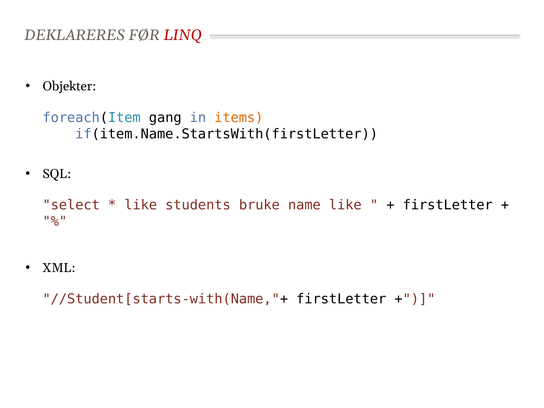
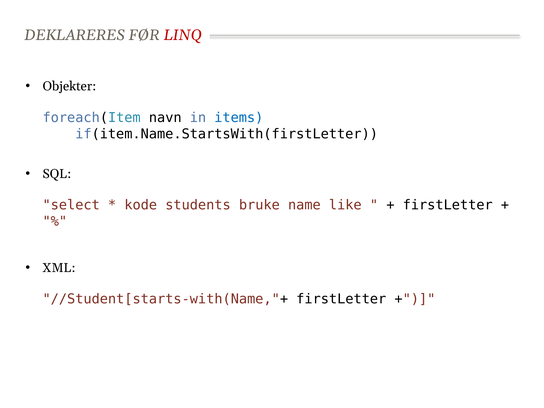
gang: gang -> navn (165, 118)
items colour: orange -> blue (239, 118)
like: like -> kode (141, 205)
